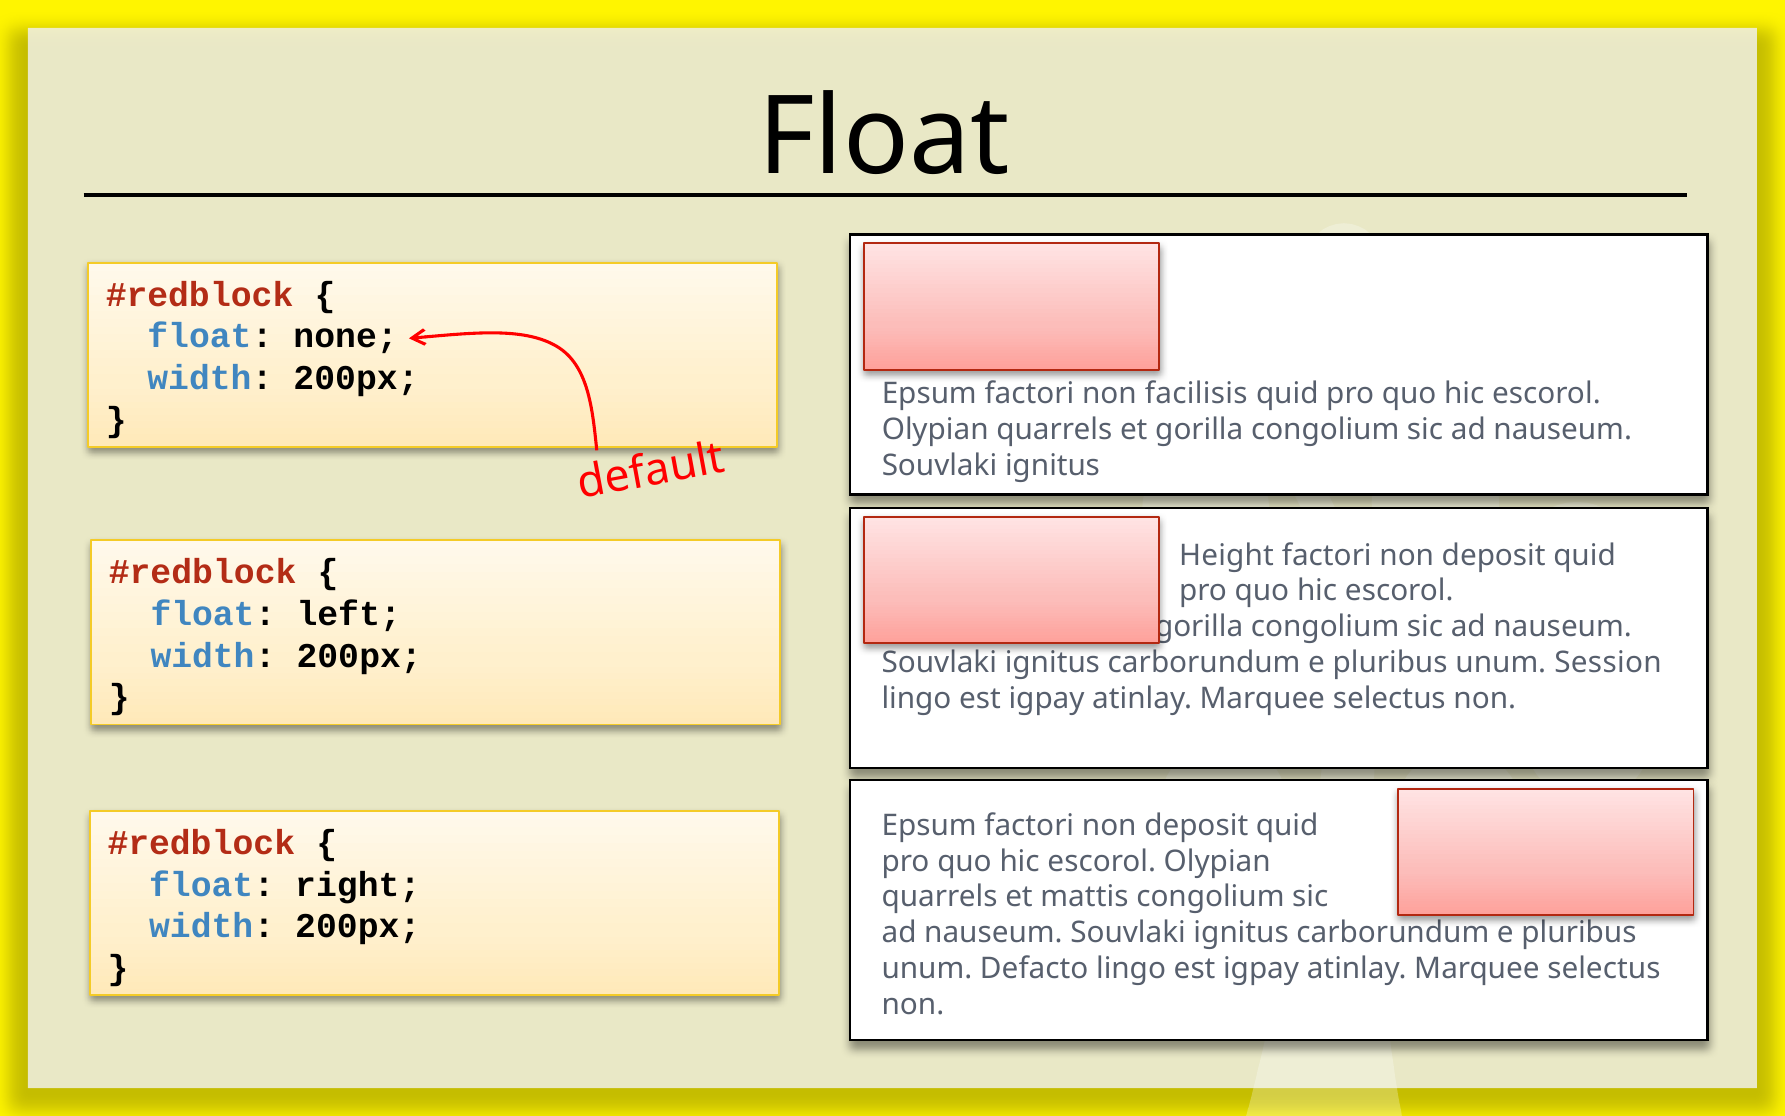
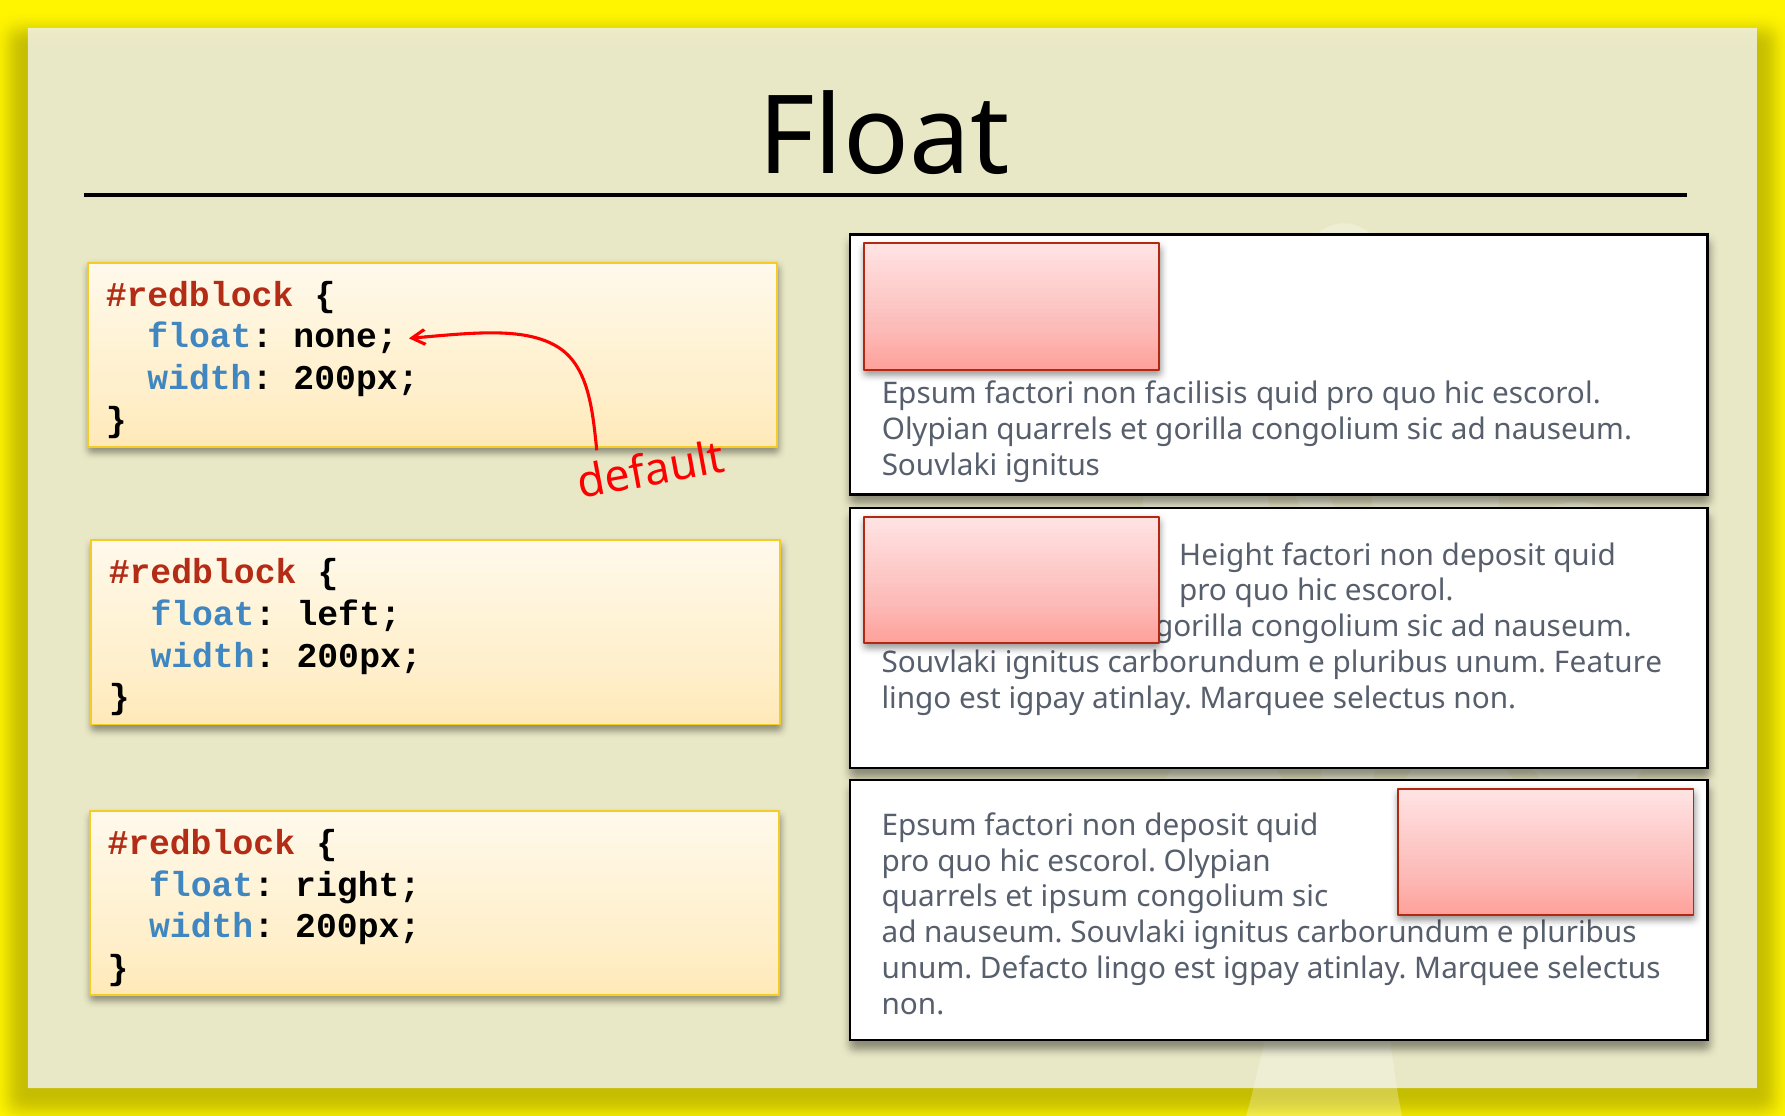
Session: Session -> Feature (1608, 662)
mattis: mattis -> ipsum (1084, 897)
